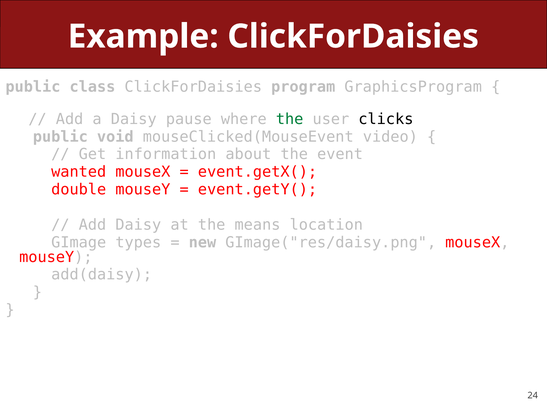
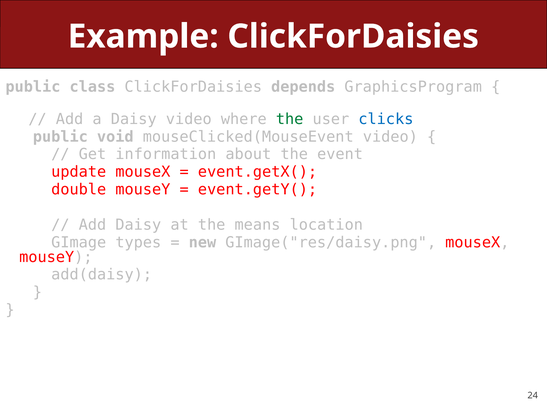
program: program -> depends (303, 87)
Daisy pause: pause -> video (189, 119)
clicks colour: black -> blue (386, 119)
wanted: wanted -> update (79, 172)
